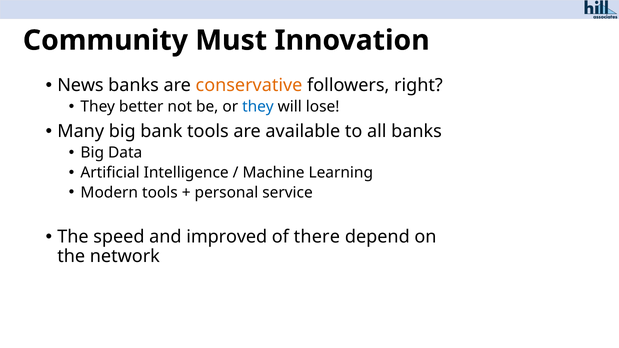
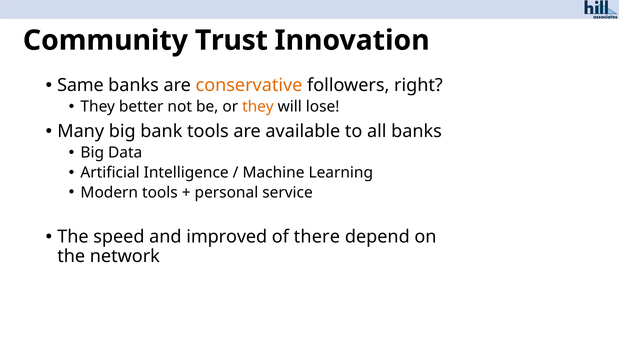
Must: Must -> Trust (231, 40)
News: News -> Same (80, 85)
they colour: blue -> orange (258, 107)
